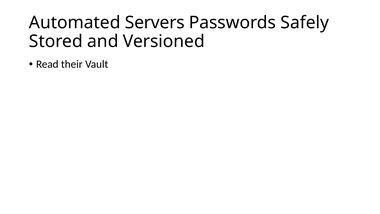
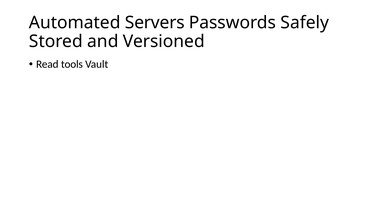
their: their -> tools (72, 64)
